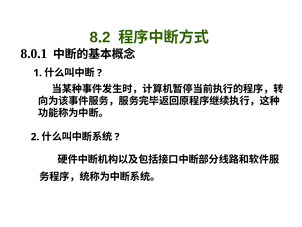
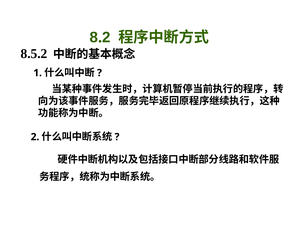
8.0.1: 8.0.1 -> 8.5.2 (34, 54)
